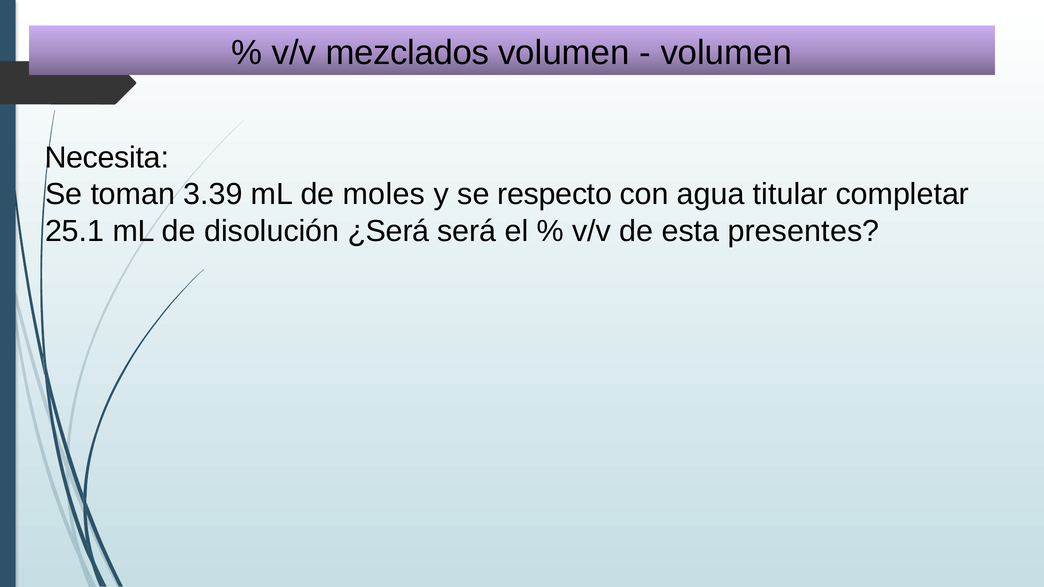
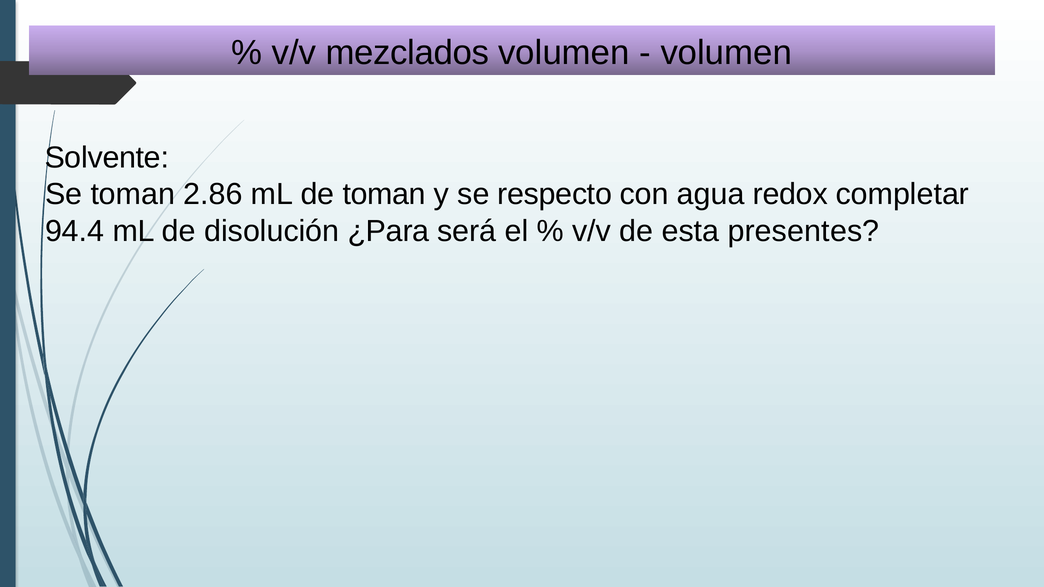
Necesita: Necesita -> Solvente (107, 158)
3.39: 3.39 -> 2.86 (213, 195)
de moles: moles -> toman (384, 195)
titular: titular -> redox (790, 195)
25.1: 25.1 -> 94.4 (75, 231)
¿Será: ¿Será -> ¿Para (388, 231)
